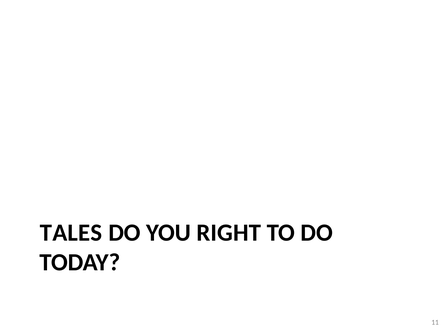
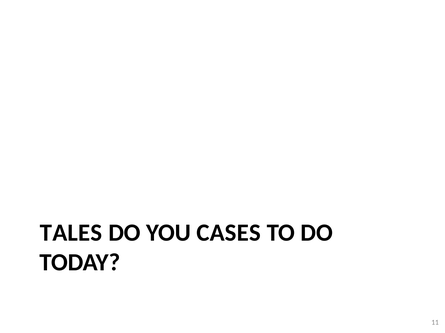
RIGHT: RIGHT -> CASES (229, 233)
